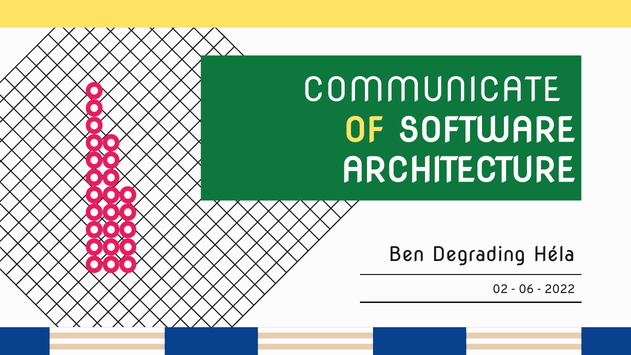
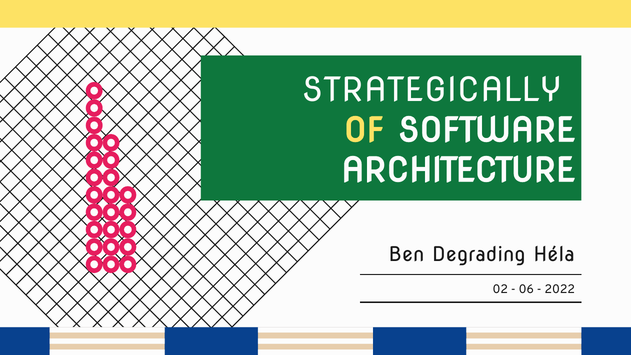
COMMUNICATE: COMMUNICATE -> STRATEGICALLY (432, 90)
